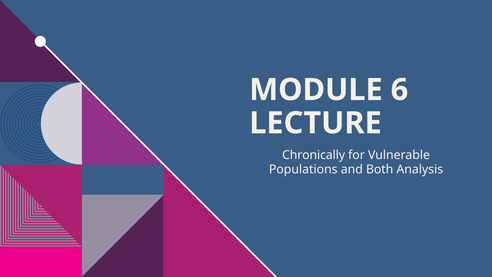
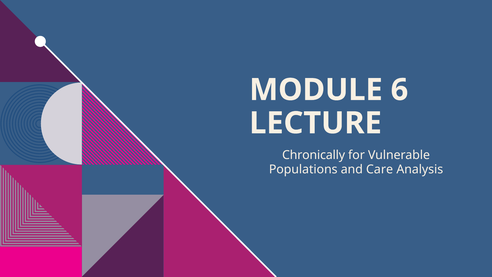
Both: Both -> Care (380, 169)
